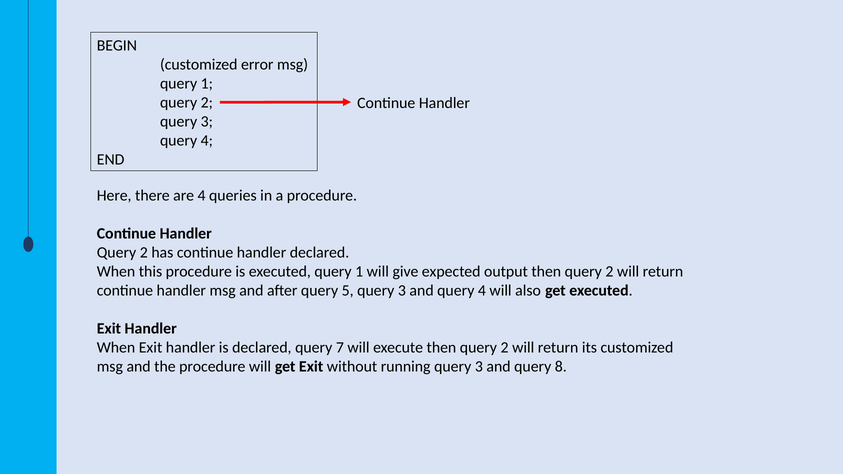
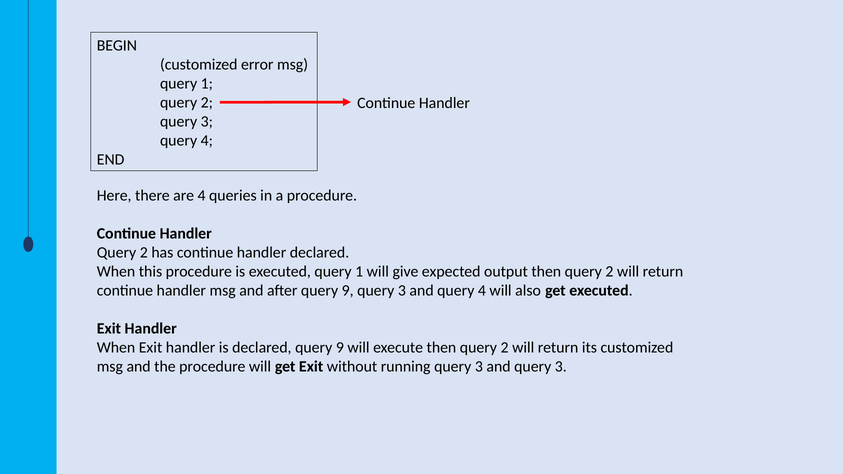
after query 5: 5 -> 9 (348, 291)
declared query 7: 7 -> 9 (340, 348)
and query 8: 8 -> 3 (561, 367)
